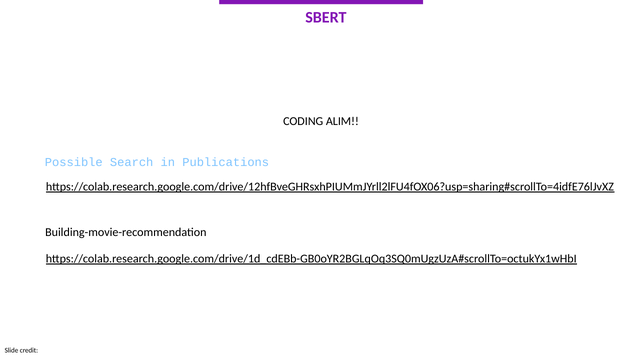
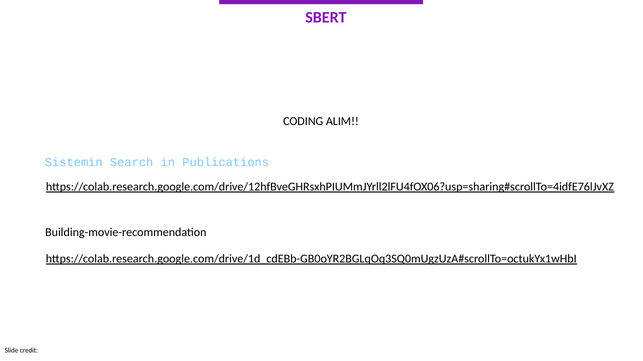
Possible: Possible -> Sistemin (74, 163)
